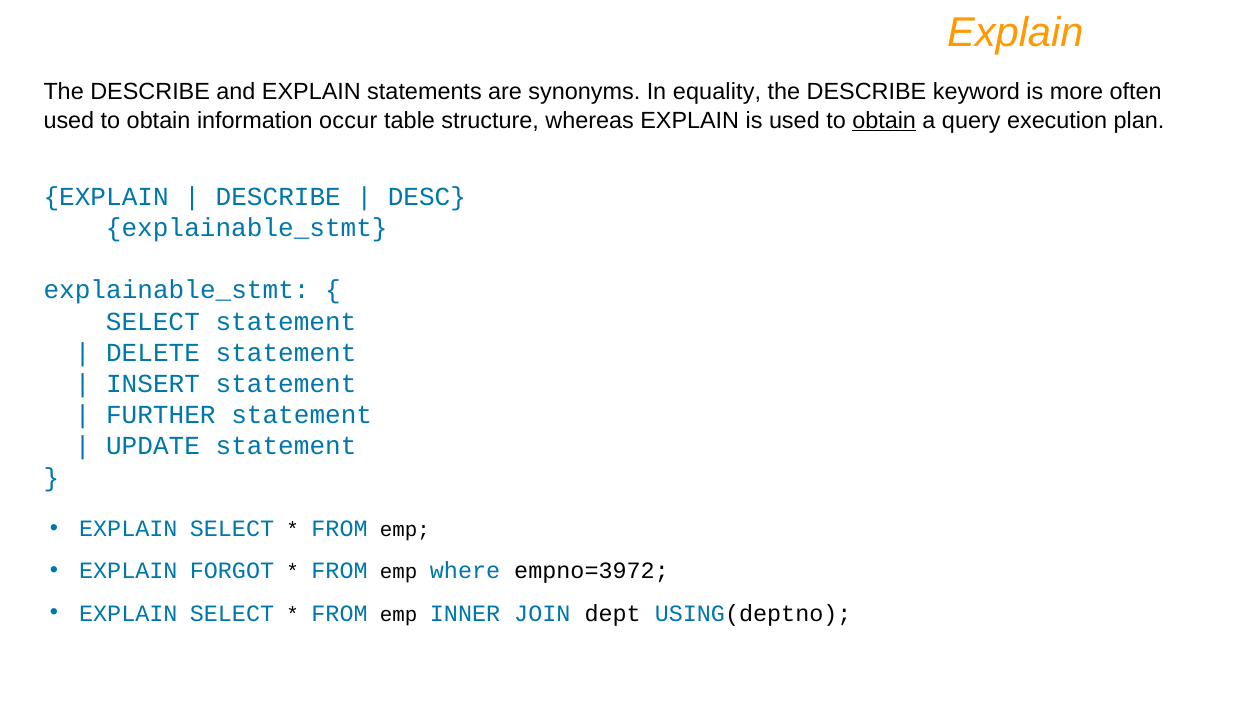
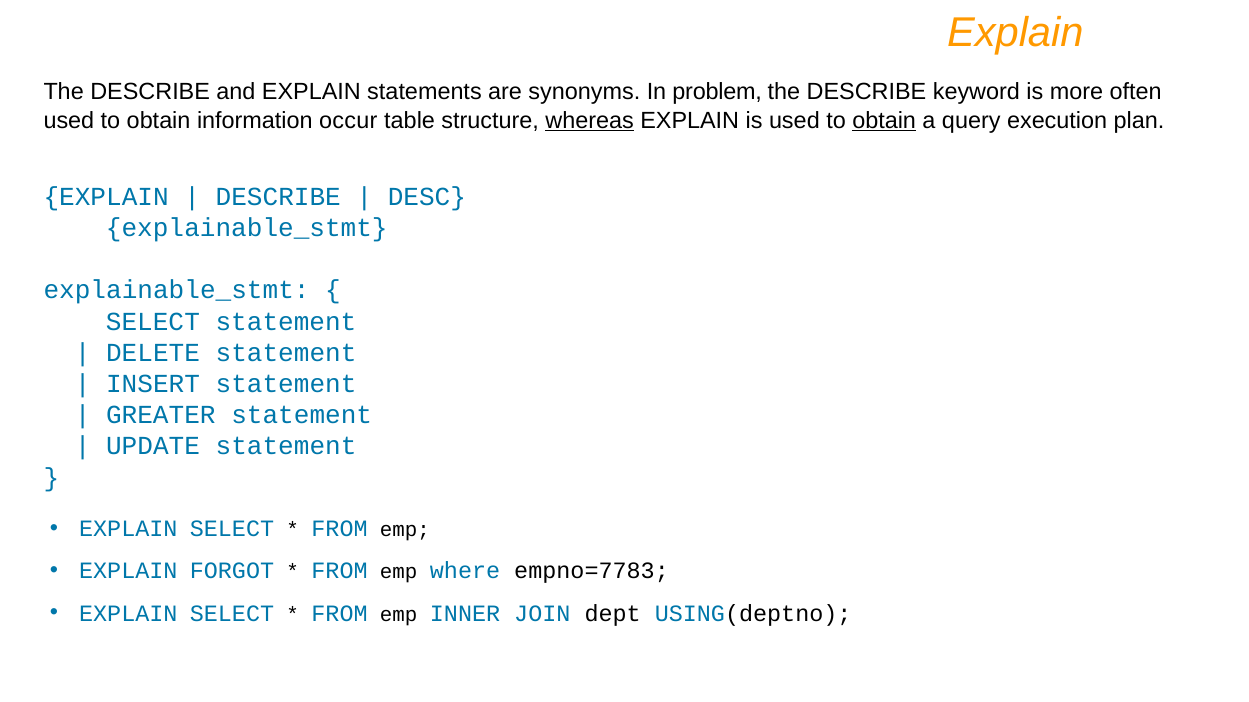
equality: equality -> problem (717, 92)
whereas underline: none -> present (590, 120)
FURTHER: FURTHER -> GREATER (161, 416)
empno=3972: empno=3972 -> empno=7783 (592, 572)
